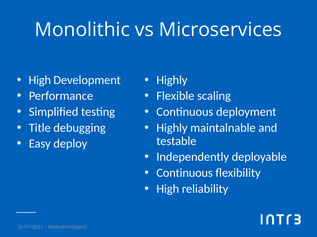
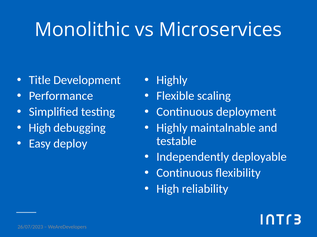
High: High -> Title (40, 80)
Title: Title -> High (40, 128)
